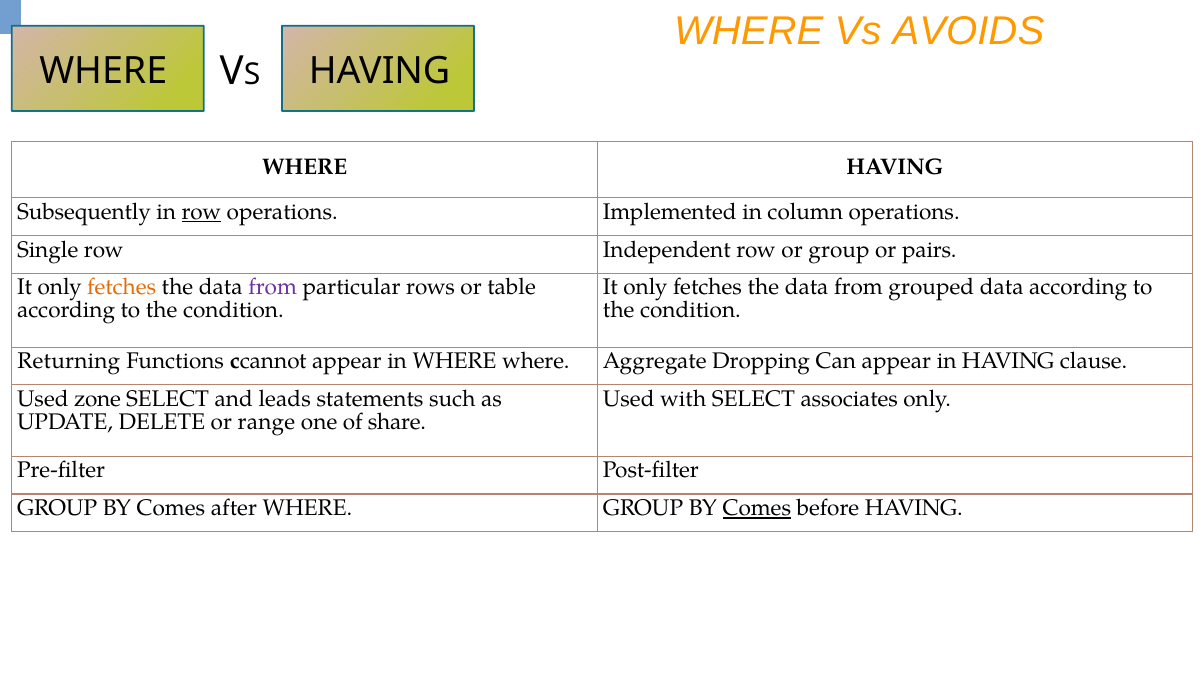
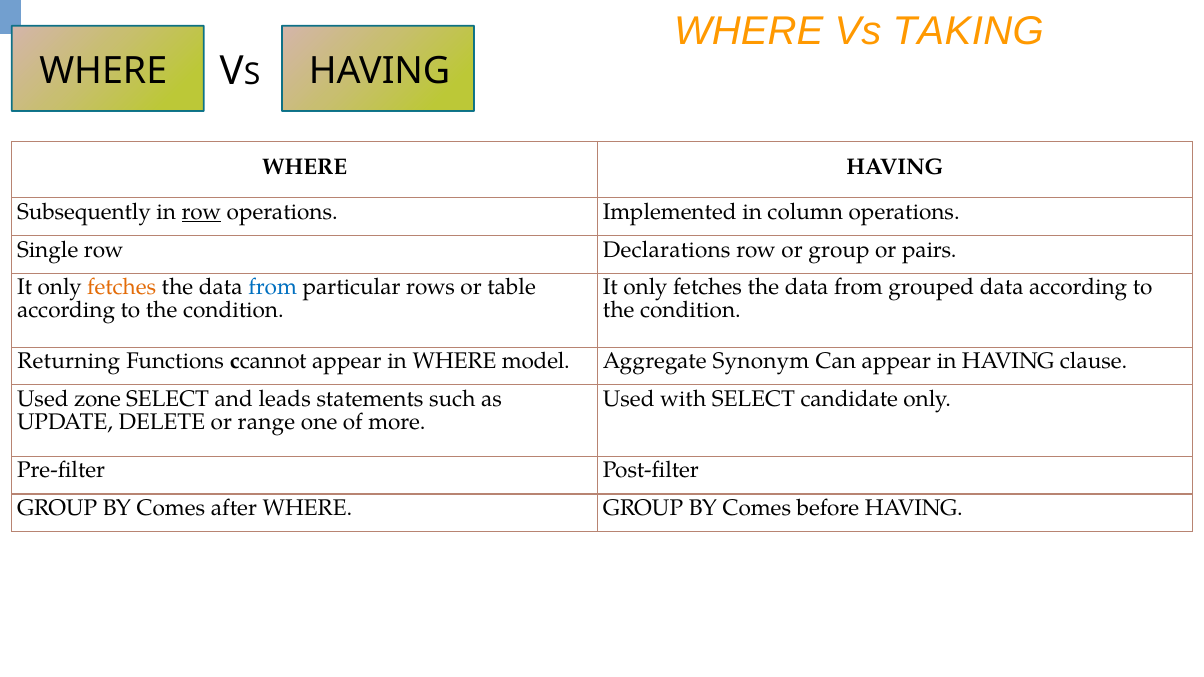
AVOIDS: AVOIDS -> TAKING (968, 31)
Independent: Independent -> Declarations (667, 250)
from colour: purple -> blue (273, 287)
WHERE where: where -> model (536, 361)
Dropping: Dropping -> Synonym (761, 361)
associates: associates -> candidate (849, 399)
share: share -> more (397, 422)
Comes underline: present -> none (757, 508)
